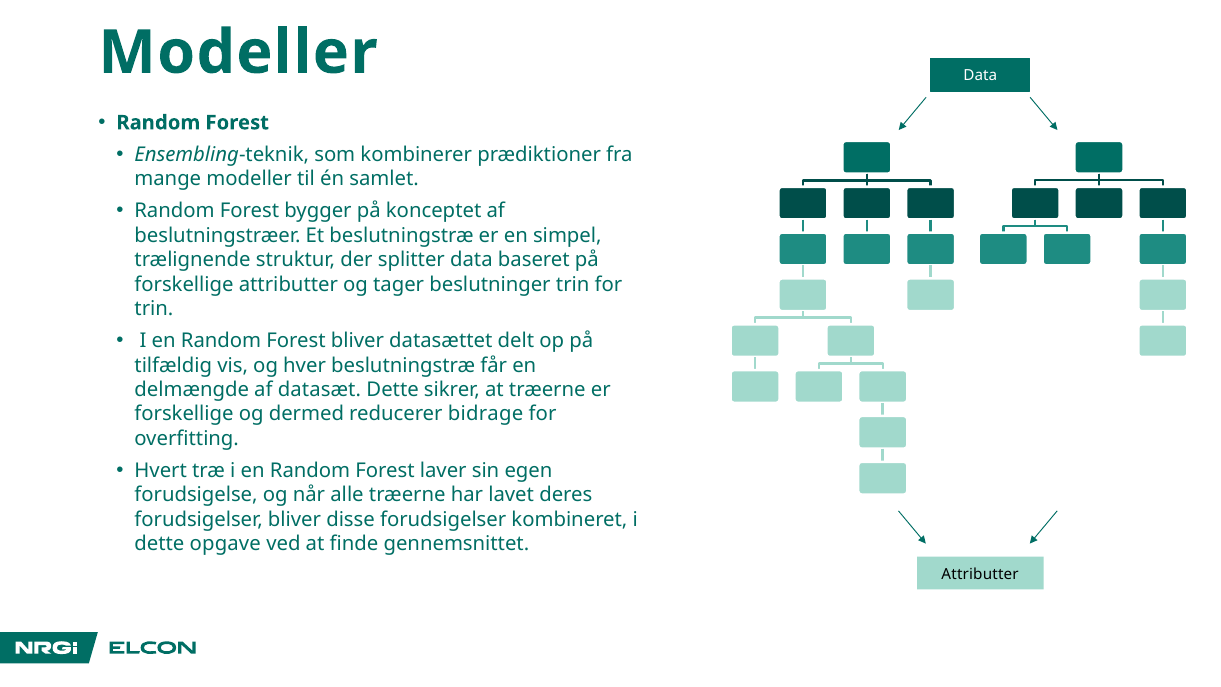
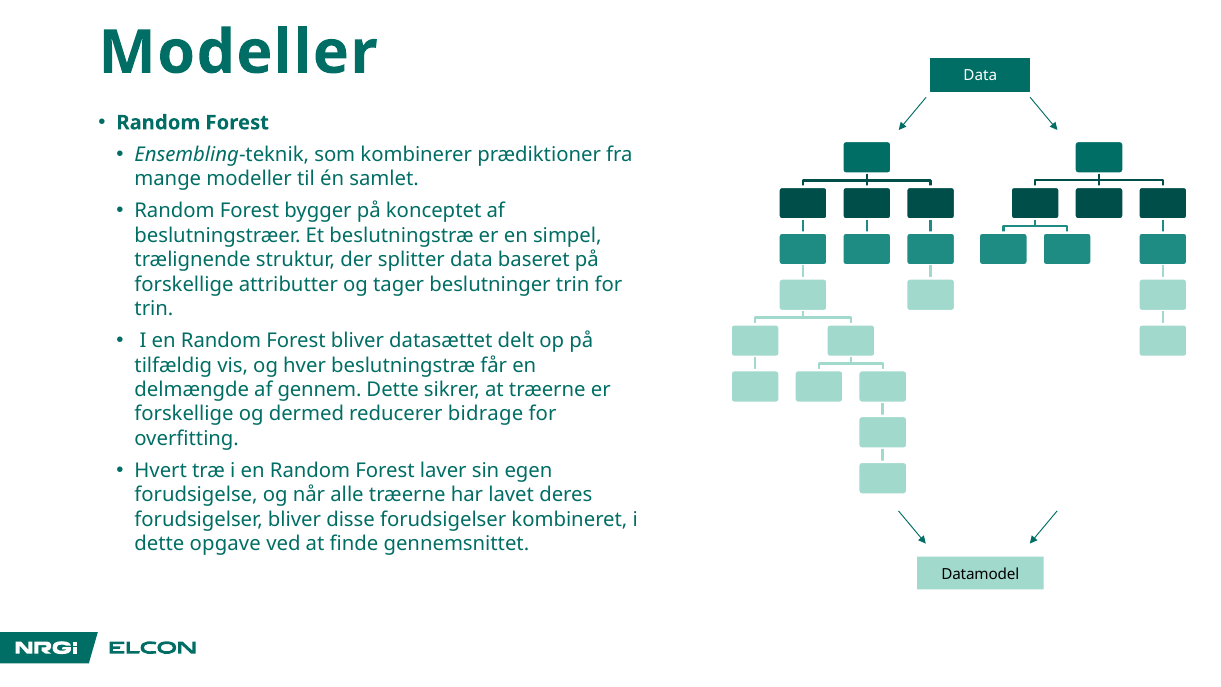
datasæt: datasæt -> gennem (320, 390)
Attributter: Attributter -> Datamodel (980, 574)
